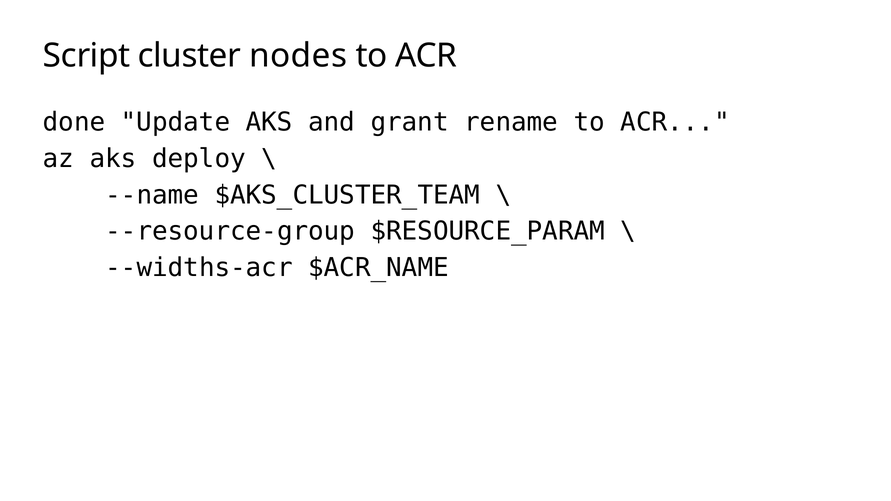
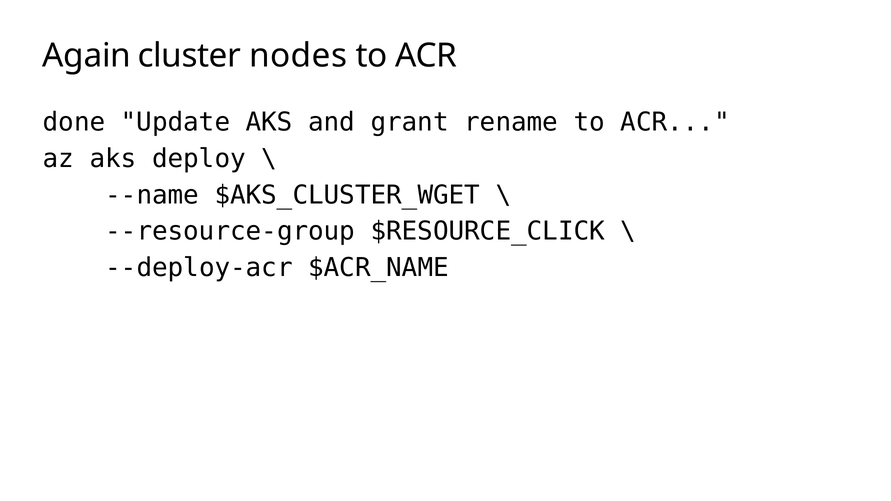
Script: Script -> Again (87, 56)
$AKS_CLUSTER_TEAM: $AKS_CLUSTER_TEAM -> $AKS_CLUSTER_WGET (347, 195)
$RESOURCE_PARAM: $RESOURCE_PARAM -> $RESOURCE_CLICK (488, 231)
--widths-acr: --widths-acr -> --deploy-acr (199, 268)
